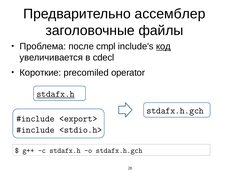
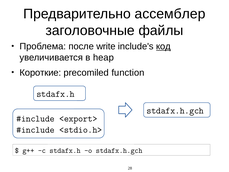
cmpl: cmpl -> write (106, 46)
cdecl: cdecl -> heap (103, 57)
operator: operator -> function (128, 73)
stdafx.h underline: present -> none (56, 94)
